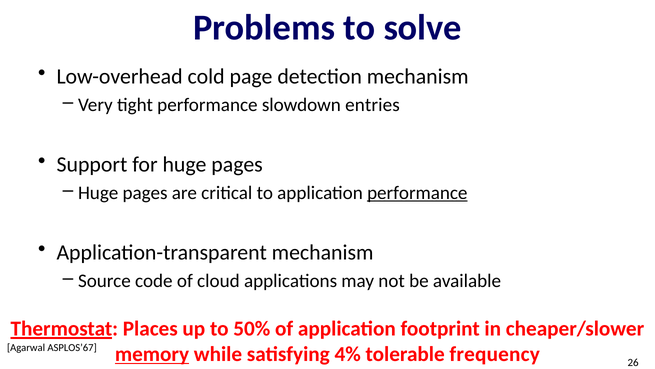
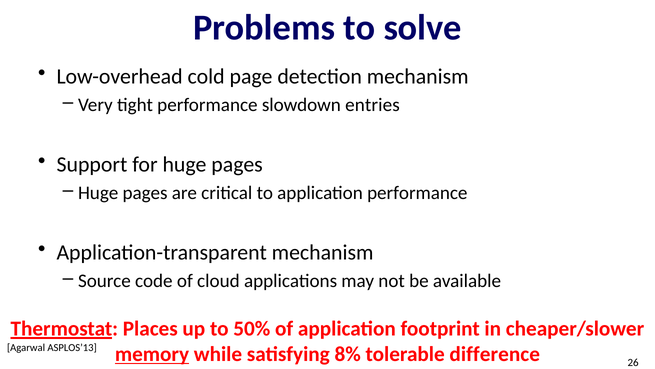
performance underline: present -> none (417, 193)
ASPLOS’67: ASPLOS’67 -> ASPLOS’13 (72, 347)
4%: 4% -> 8% (348, 354)
frequency: frequency -> difference (495, 354)
